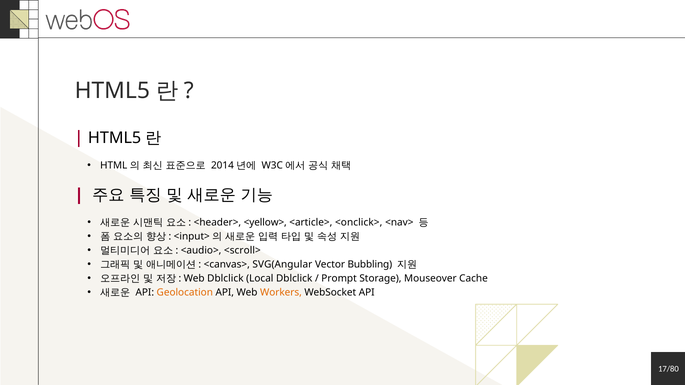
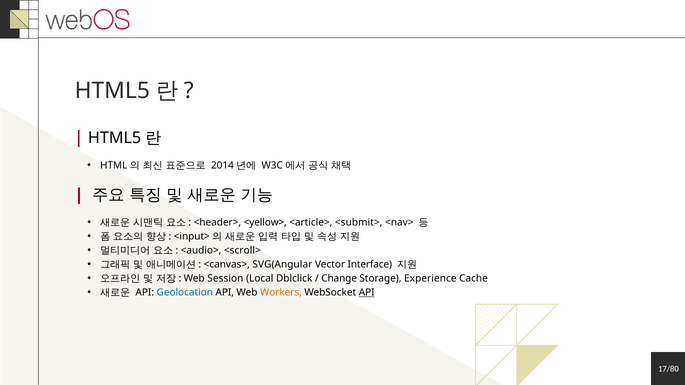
<onclick>: <onclick> -> <submit> (359, 223)
Bubbling: Bubbling -> Interface (370, 265)
Web Dblclick: Dblclick -> Session (225, 279)
Prompt: Prompt -> Change (339, 279)
Mouseover: Mouseover -> Experience (430, 279)
Geolocation colour: orange -> blue (185, 293)
API underline: none -> present (367, 293)
